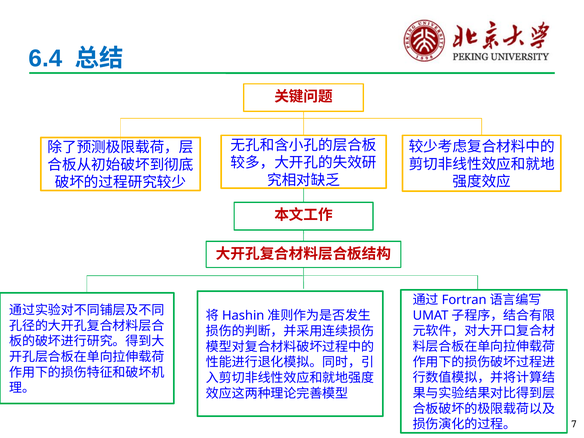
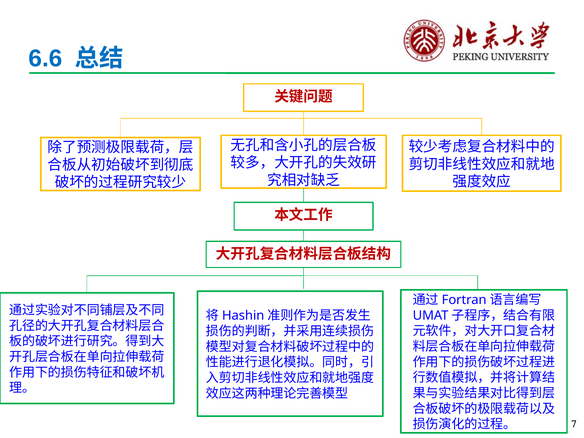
6.4: 6.4 -> 6.6 (46, 58)
